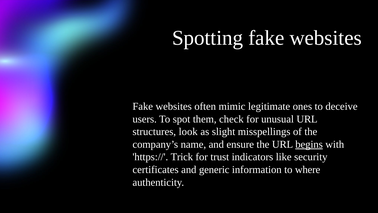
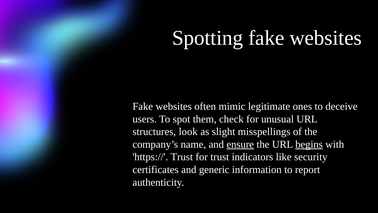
ensure underline: none -> present (240, 144)
https:// Trick: Trick -> Trust (182, 157)
where: where -> report (308, 169)
